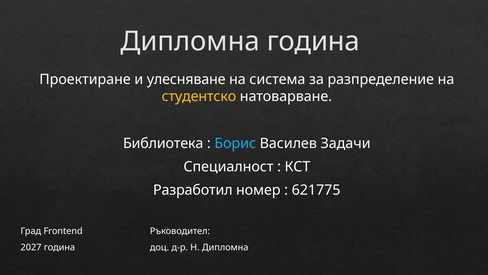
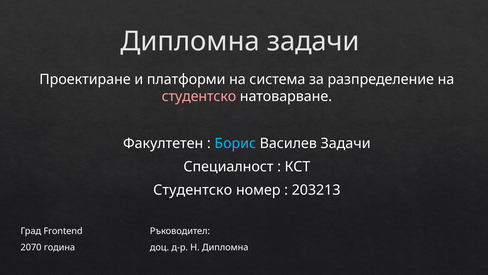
Дипломна година: година -> задачи (313, 41)
улесняване: улесняване -> платформи (186, 79)
студентско colour: yellow -> pink (199, 96)
Библиотека: Библиотека -> Факултетен (163, 143)
Разработил: Разработил -> Студентско (193, 190)
621775: 621775 -> 203213 (316, 190)
2027: 2027 -> 2070 (31, 247)
